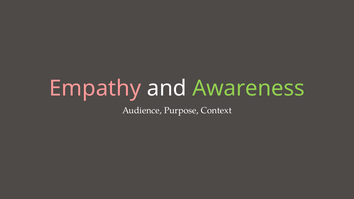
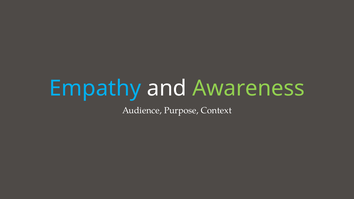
Empathy colour: pink -> light blue (95, 88)
